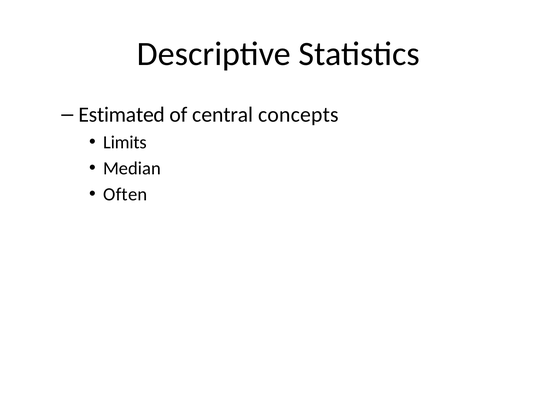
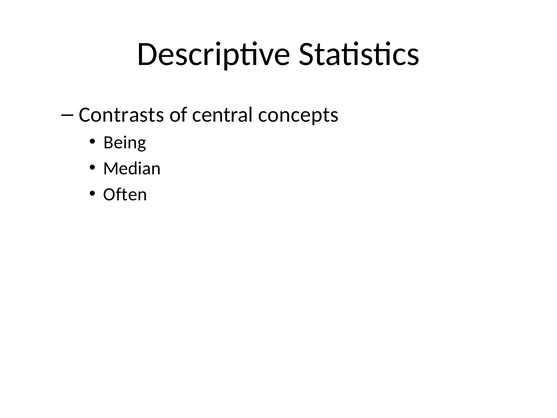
Estimated: Estimated -> Contrasts (122, 115)
Limits: Limits -> Being (125, 142)
